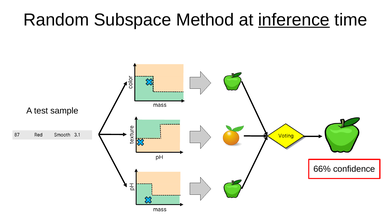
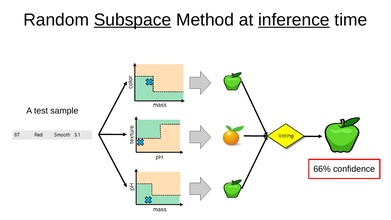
Subspace underline: none -> present (133, 20)
